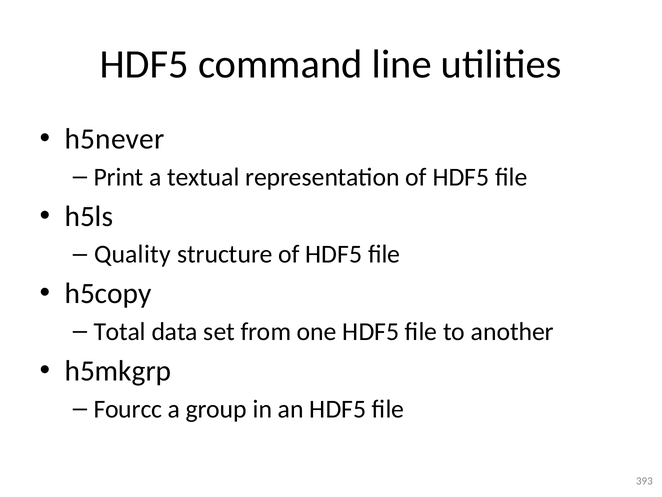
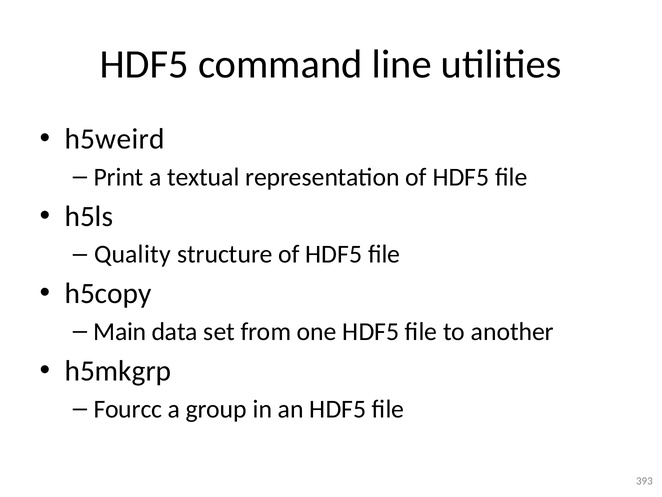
h5never: h5never -> h5weird (115, 139)
Total: Total -> Main (120, 331)
